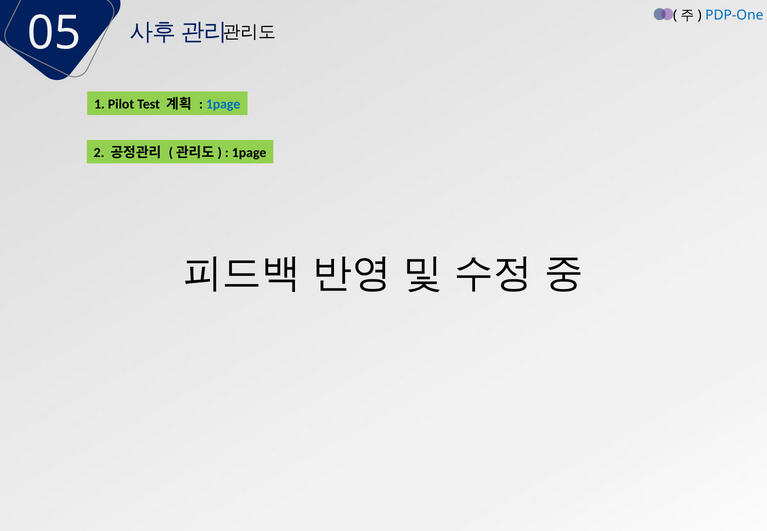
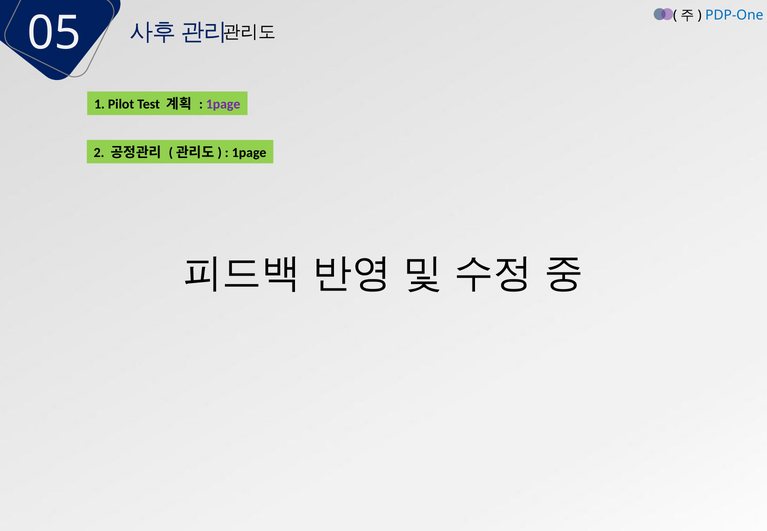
1page colour: blue -> purple (223, 104)
